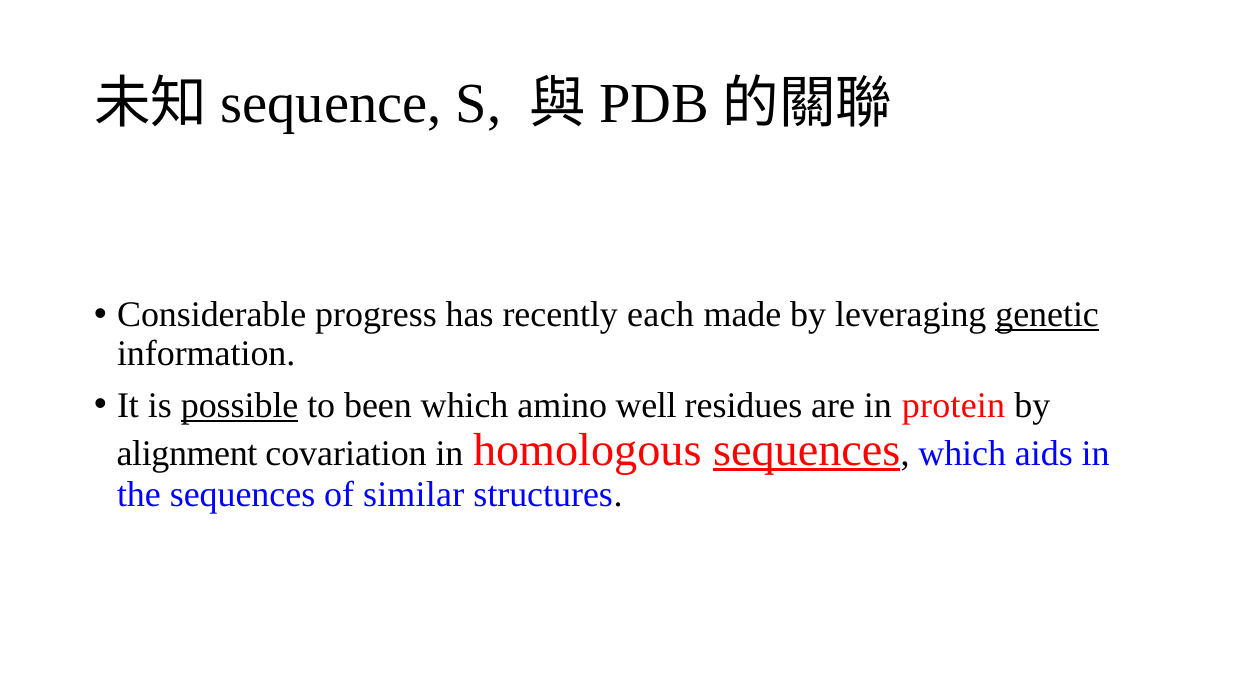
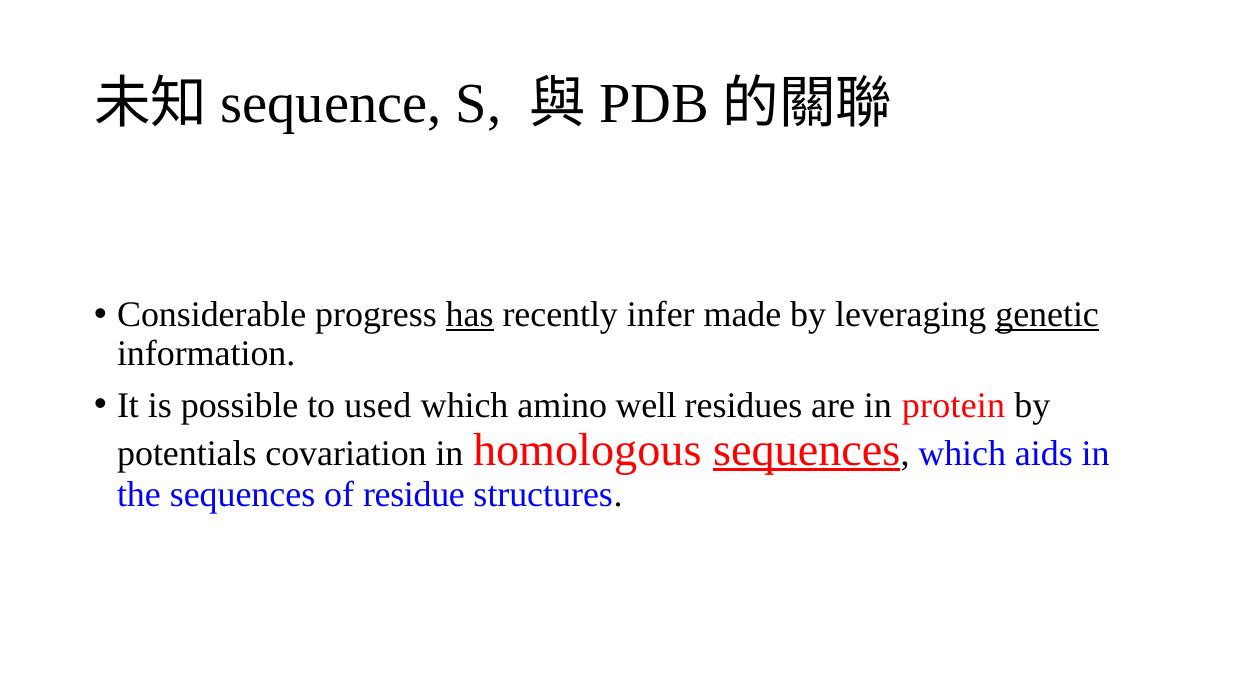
has underline: none -> present (470, 315)
each: each -> infer (661, 315)
possible underline: present -> none (240, 405)
been: been -> used (378, 405)
alignment: alignment -> potentials (187, 453)
similar: similar -> residue (414, 494)
